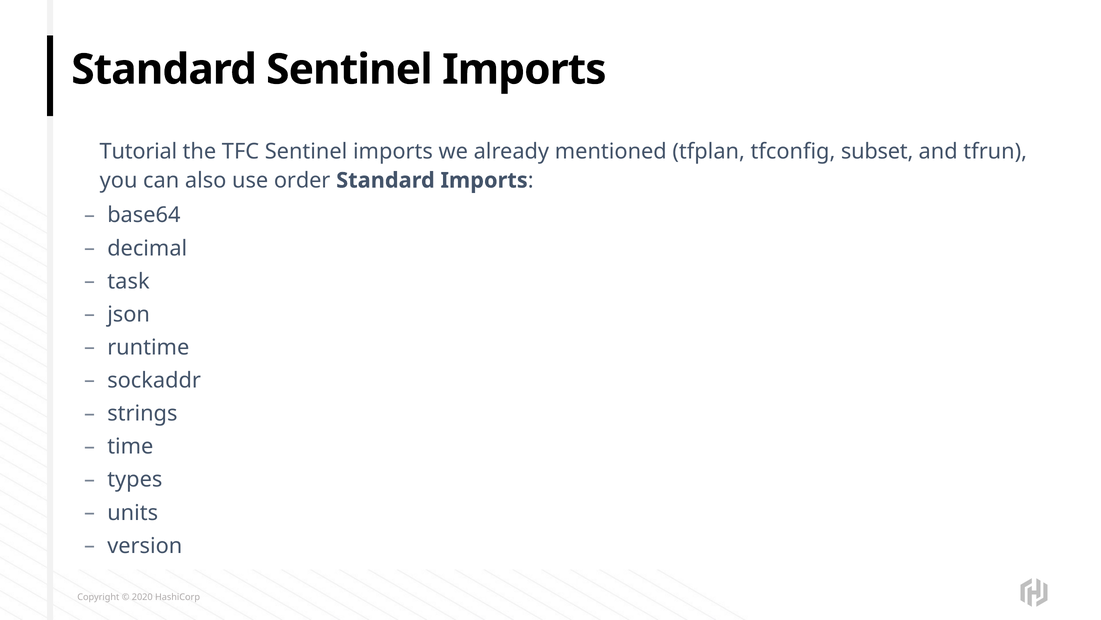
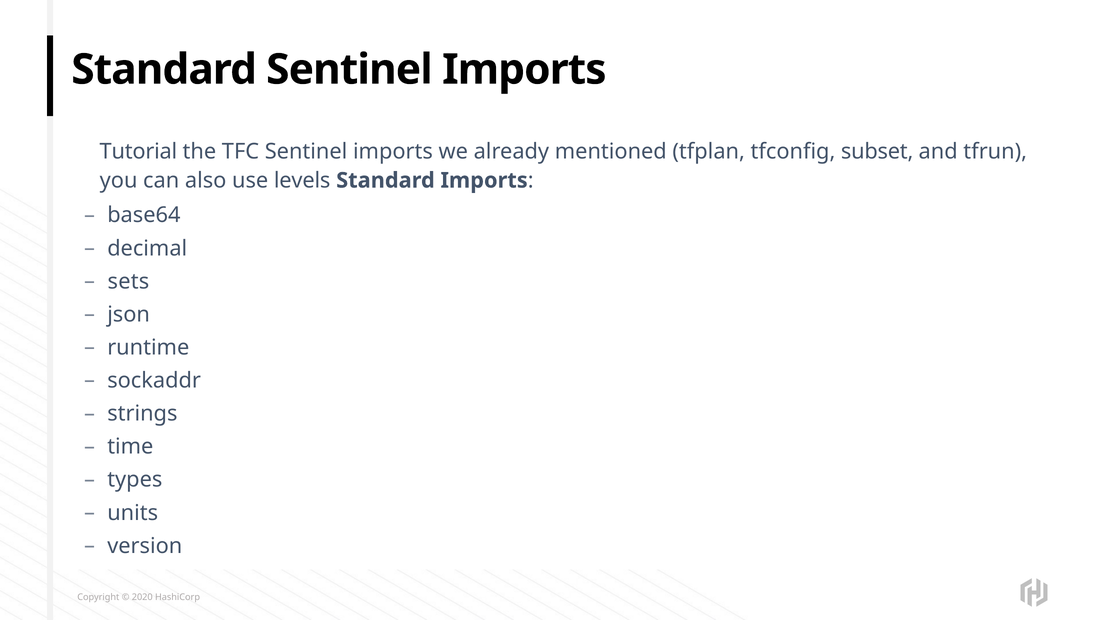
order: order -> levels (302, 180)
task: task -> sets (128, 281)
